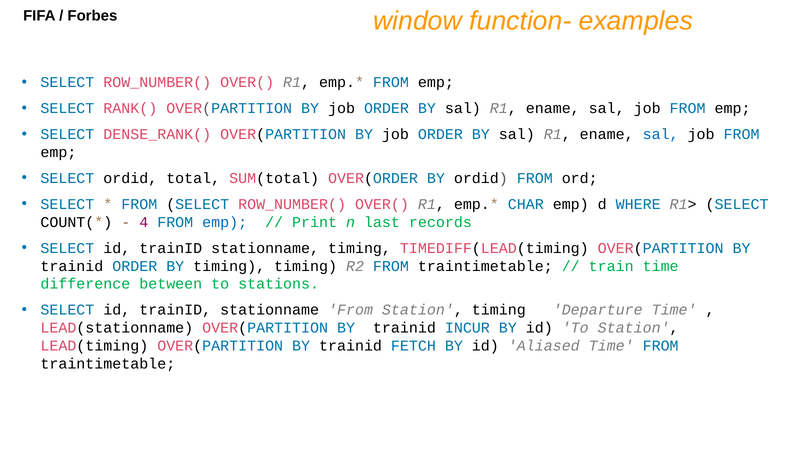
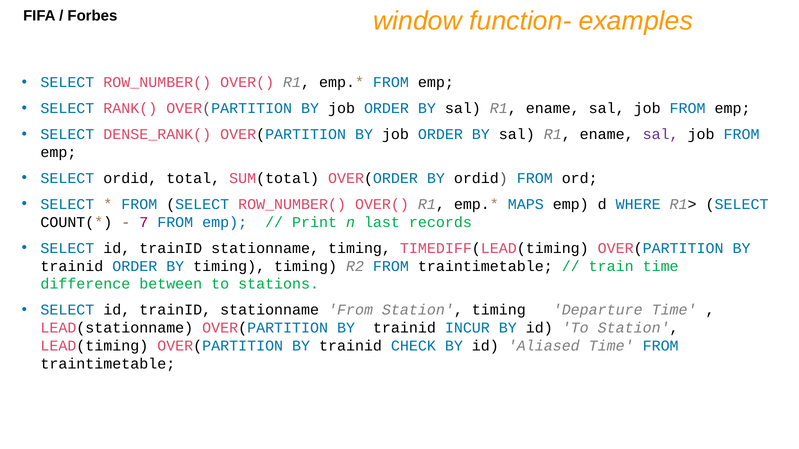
sal colour: blue -> purple (661, 135)
CHAR: CHAR -> MAPS (526, 204)
4: 4 -> 7 (144, 222)
FETCH: FETCH -> CHECK (413, 346)
